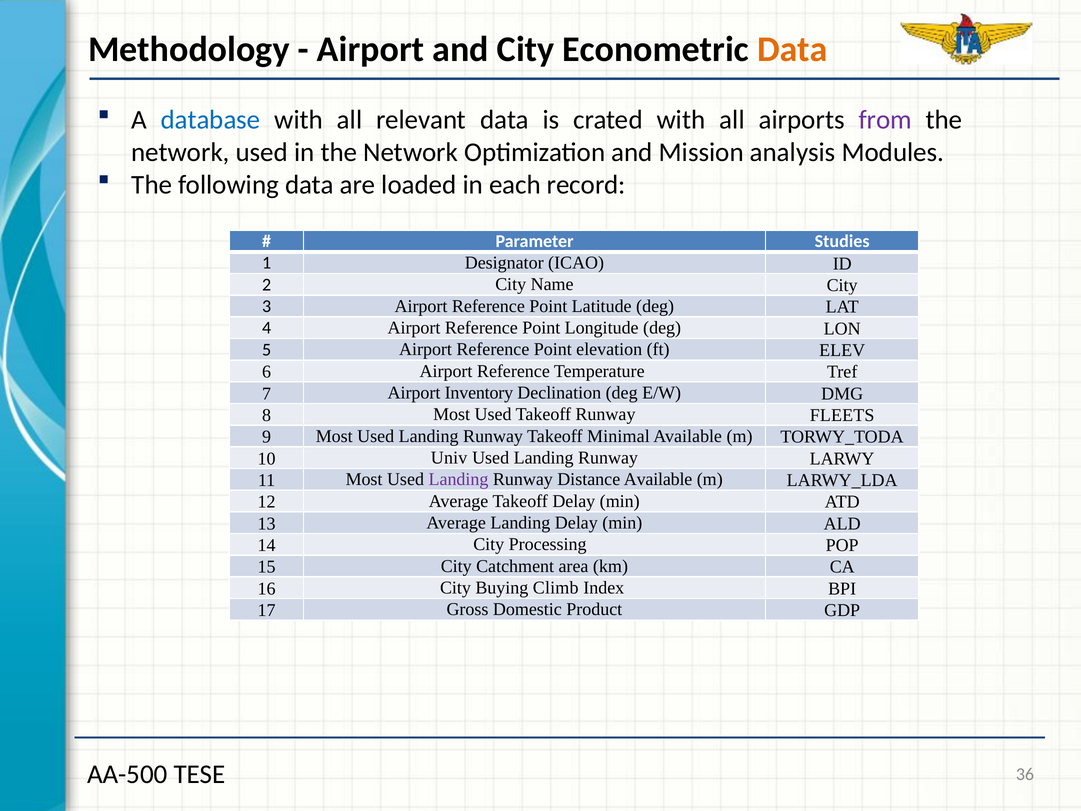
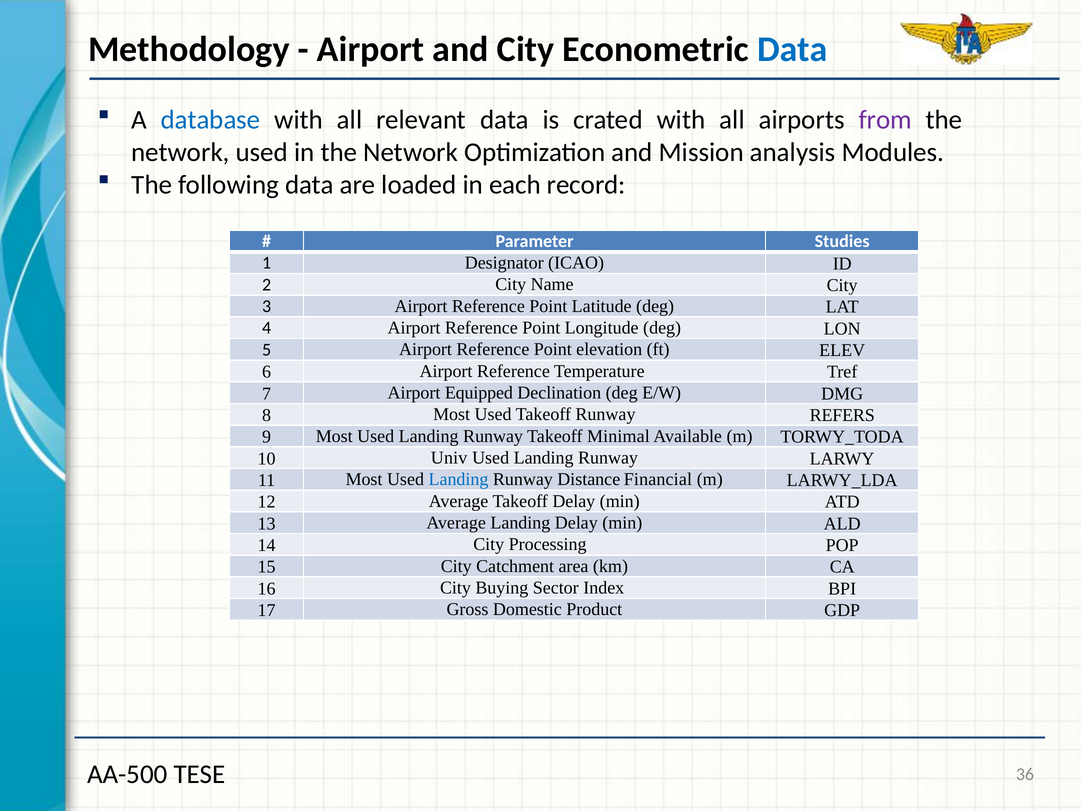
Data colour: orange -> blue (792, 49)
Inventory: Inventory -> Equipped (479, 393)
FLEETS: FLEETS -> REFERS (842, 415)
Landing colour: purple -> blue (459, 479)
Distance Available: Available -> Financial (658, 479)
Climb: Climb -> Sector (556, 588)
